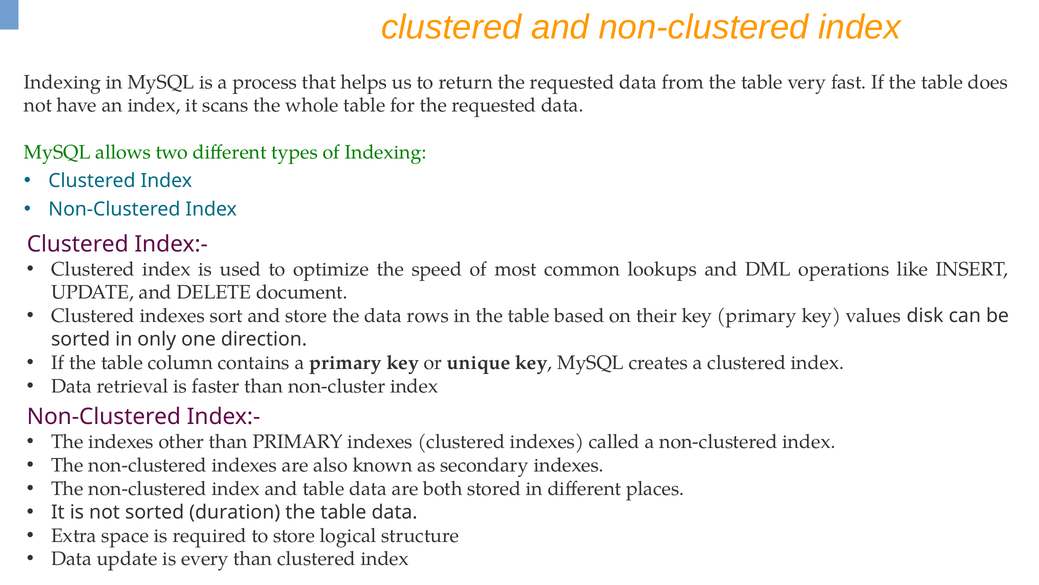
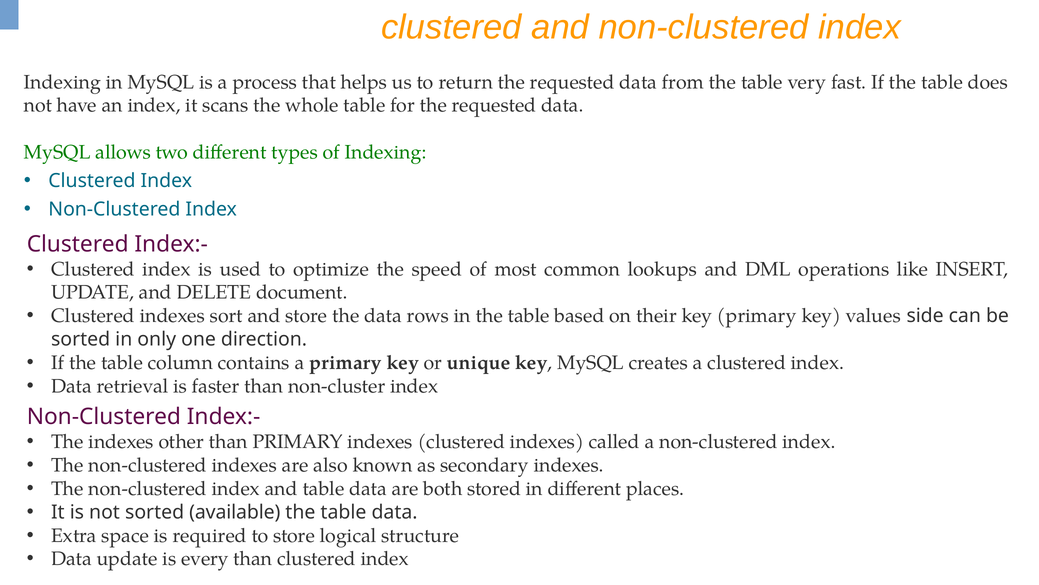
disk: disk -> side (925, 316)
duration: duration -> available (235, 512)
